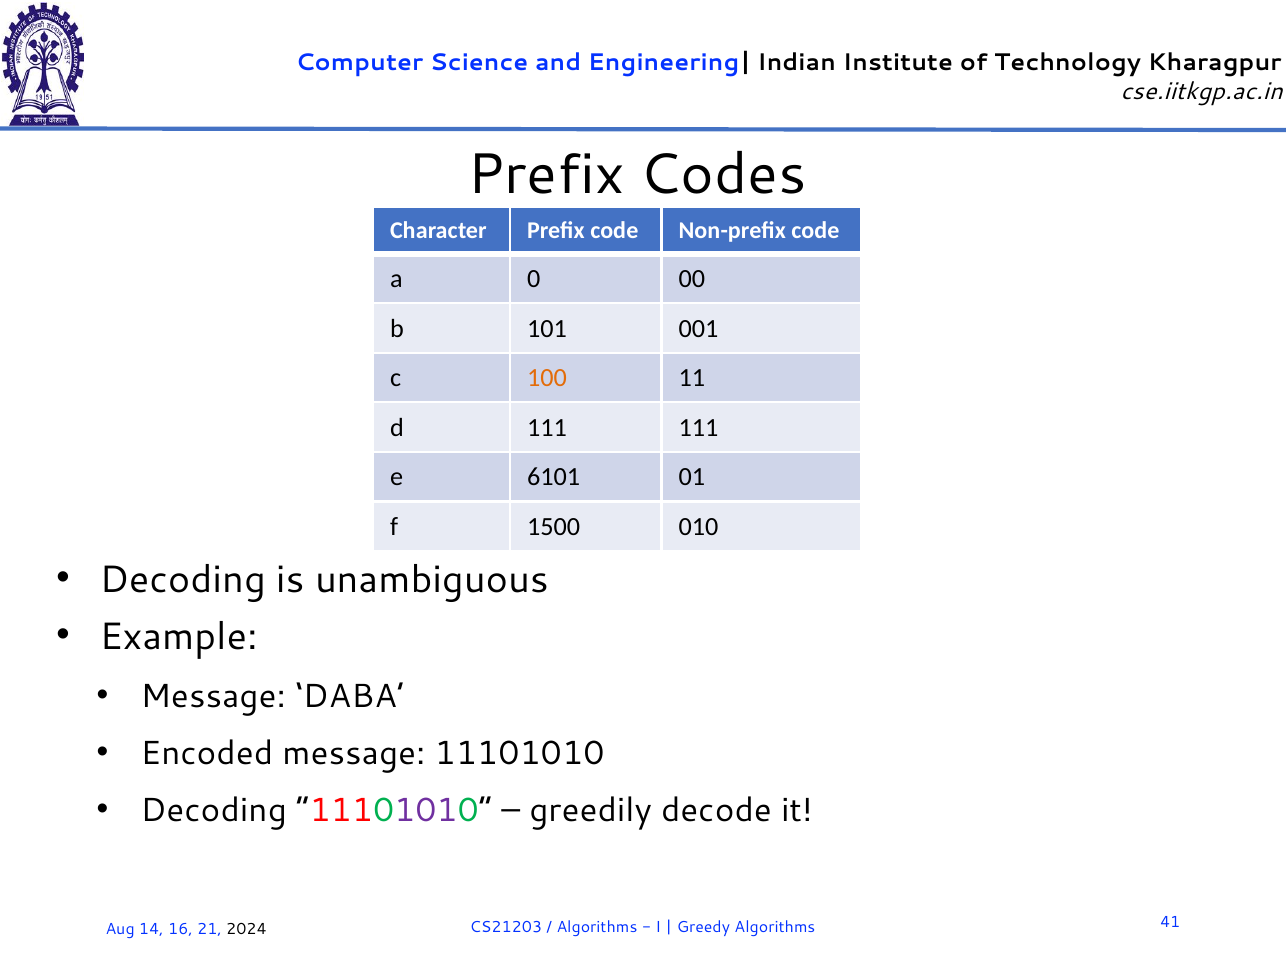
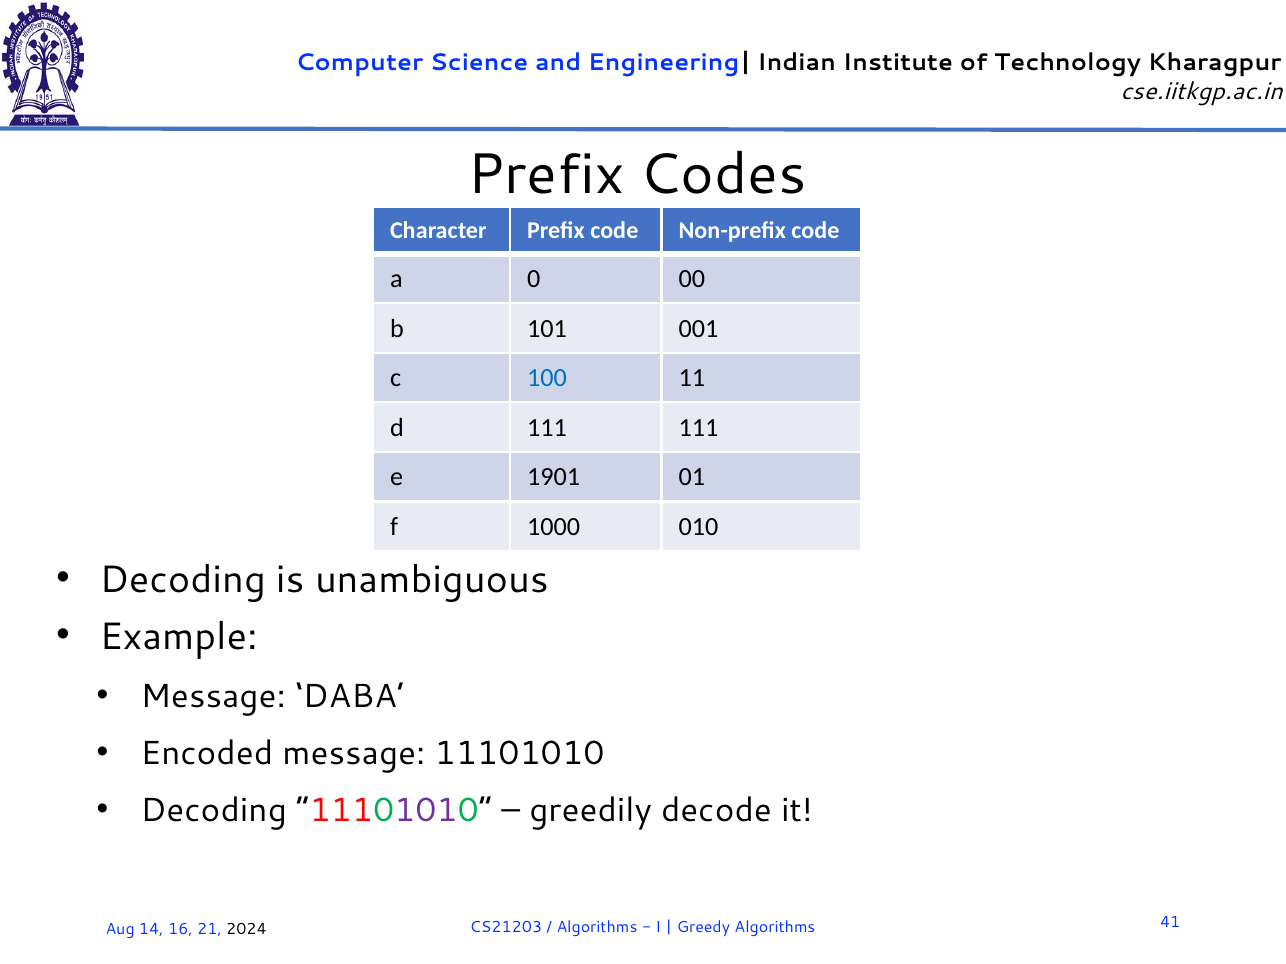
100 colour: orange -> blue (547, 378)
6101: 6101 -> 1901 (554, 477)
1500: 1500 -> 1000 (554, 527)
